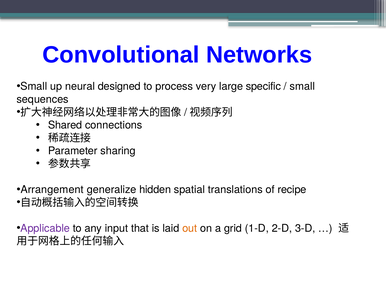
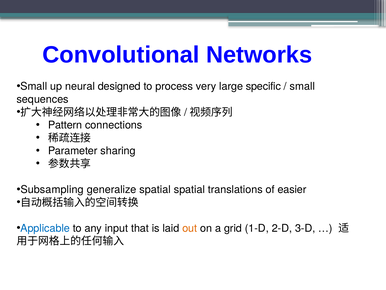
Shared: Shared -> Pattern (65, 125)
Arrangement: Arrangement -> Subsampling (52, 189)
generalize hidden: hidden -> spatial (155, 189)
recipe: recipe -> easier (292, 189)
Applicable colour: purple -> blue (45, 228)
